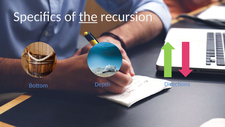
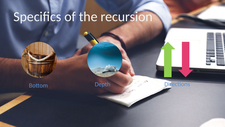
the underline: present -> none (88, 17)
